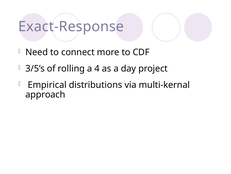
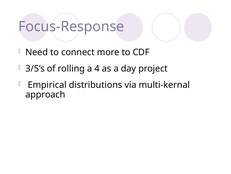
Exact-Response: Exact-Response -> Focus-Response (71, 26)
